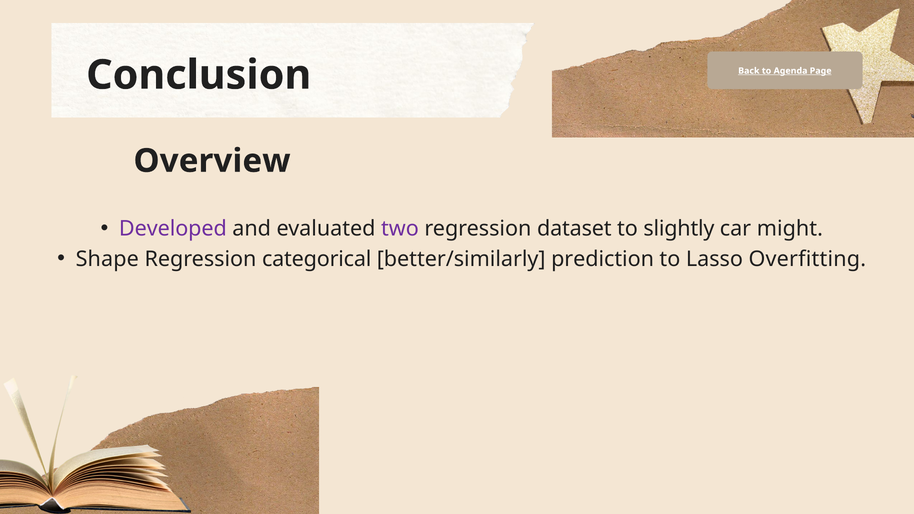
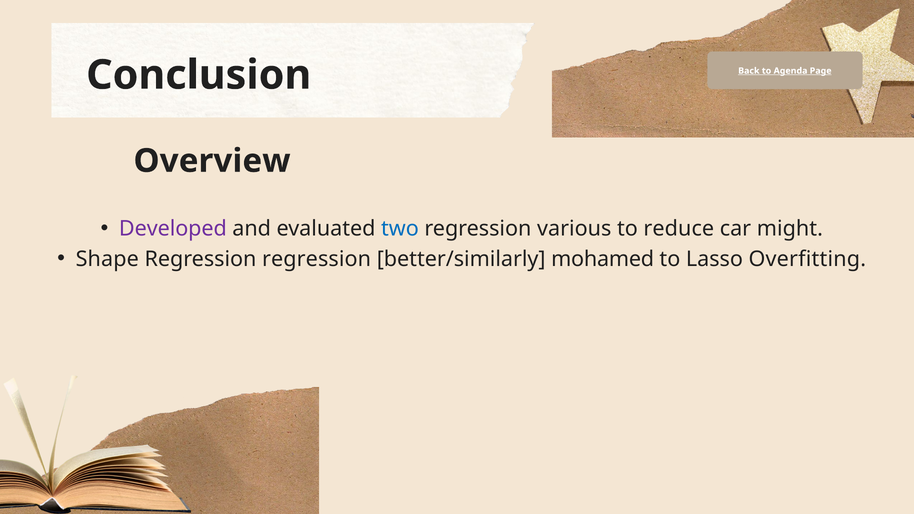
two colour: purple -> blue (400, 229)
dataset: dataset -> various (574, 229)
slightly: slightly -> reduce (679, 229)
Regression categorical: categorical -> regression (317, 259)
prediction: prediction -> mohamed (603, 259)
